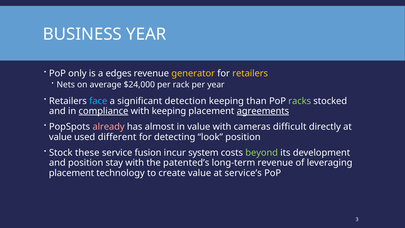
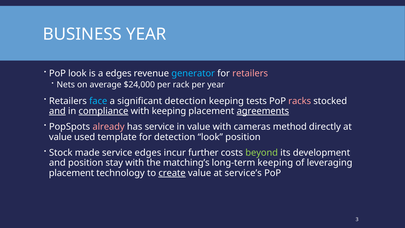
PoP only: only -> look (77, 73)
generator colour: yellow -> light blue (193, 73)
retailers colour: yellow -> pink (250, 73)
than: than -> tests (257, 101)
racks colour: light green -> pink (300, 101)
and underline: none -> present (57, 111)
has almost: almost -> service (160, 127)
difficult: difficult -> method (290, 127)
different: different -> template (117, 137)
for detecting: detecting -> detection (175, 137)
these: these -> made (87, 153)
service fusion: fusion -> edges (148, 153)
system: system -> further (203, 153)
patented’s: patented’s -> matching’s (186, 163)
long-term revenue: revenue -> keeping (275, 163)
create underline: none -> present (172, 173)
